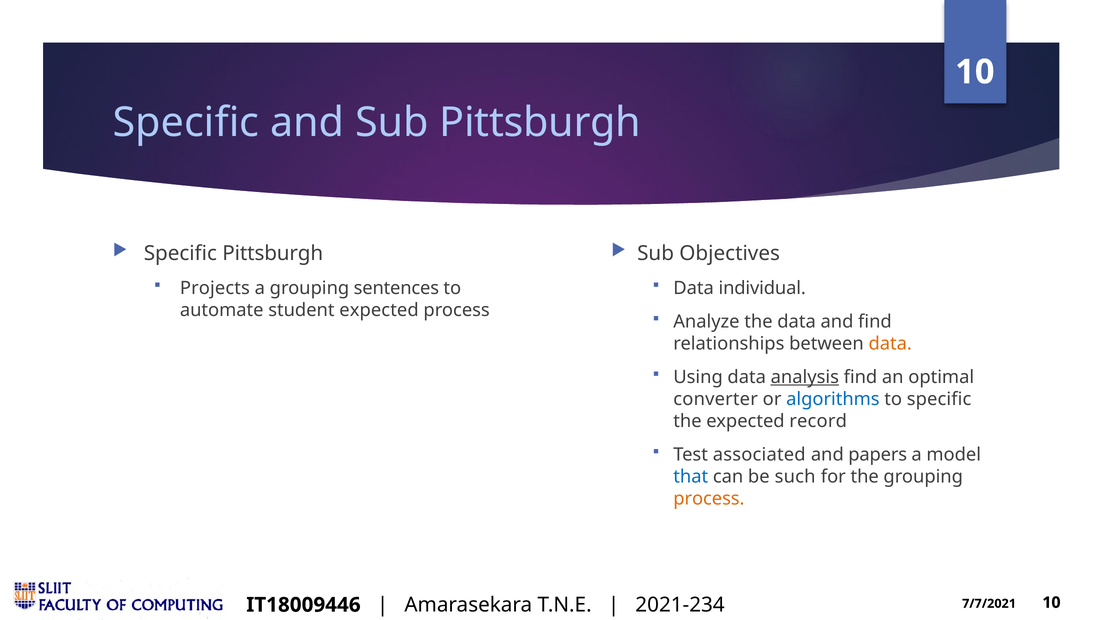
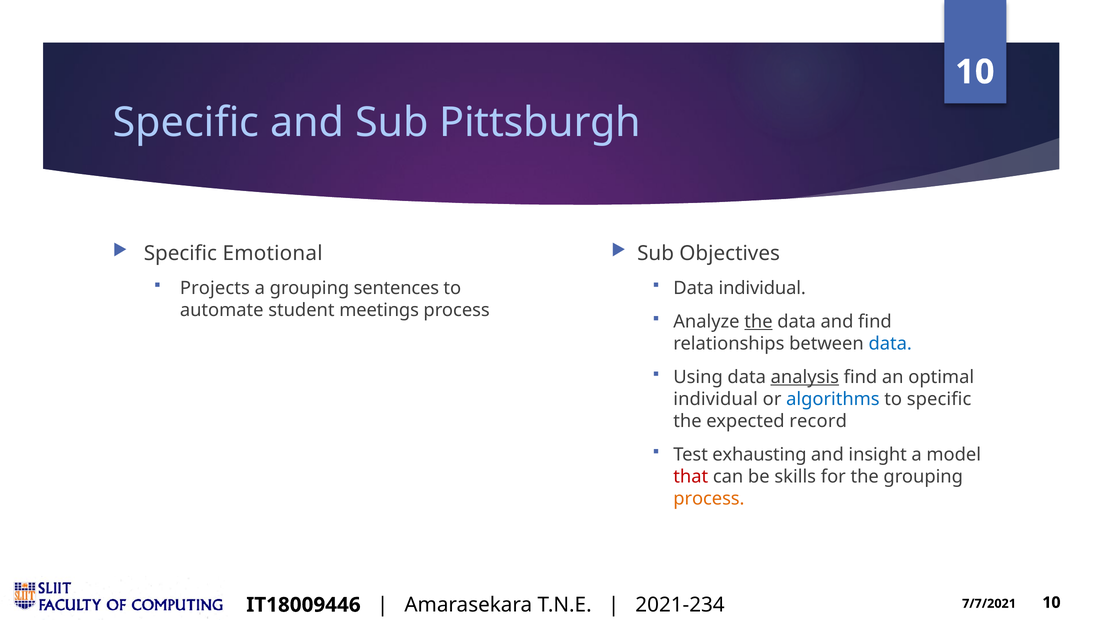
Specific Pittsburgh: Pittsburgh -> Emotional (273, 254)
student expected: expected -> meetings (379, 310)
the underline: none -> present (759, 322)
data colour: orange -> blue (890, 344)
converter: converter -> individual (716, 399)
associated: associated -> exhausting (759, 455)
papers: papers -> insight (878, 455)
that colour: blue -> red (691, 477)
such: such -> skills (795, 477)
